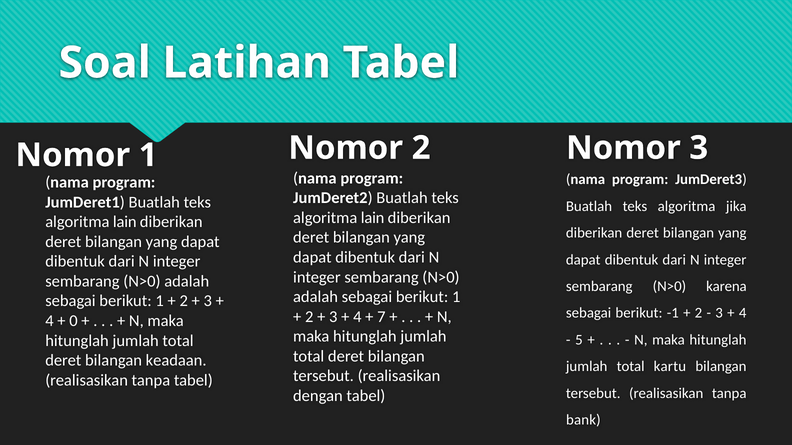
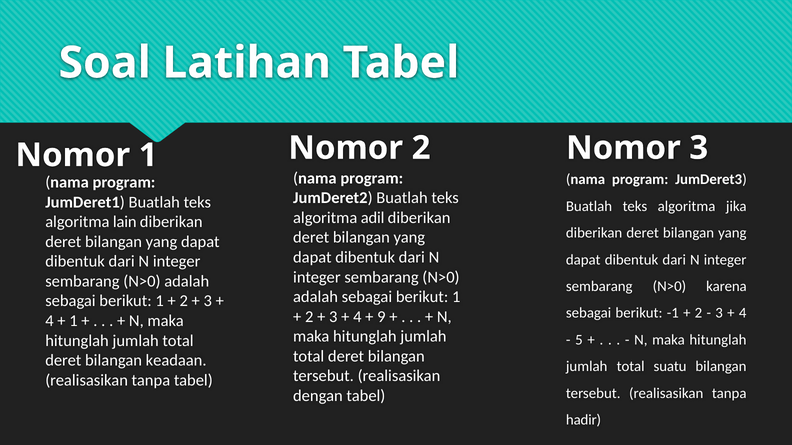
lain: lain -> adil (373, 218)
7: 7 -> 9 (381, 317)
0: 0 -> 1 (73, 321)
kartu: kartu -> suatu (670, 367)
bank: bank -> hadir (584, 420)
